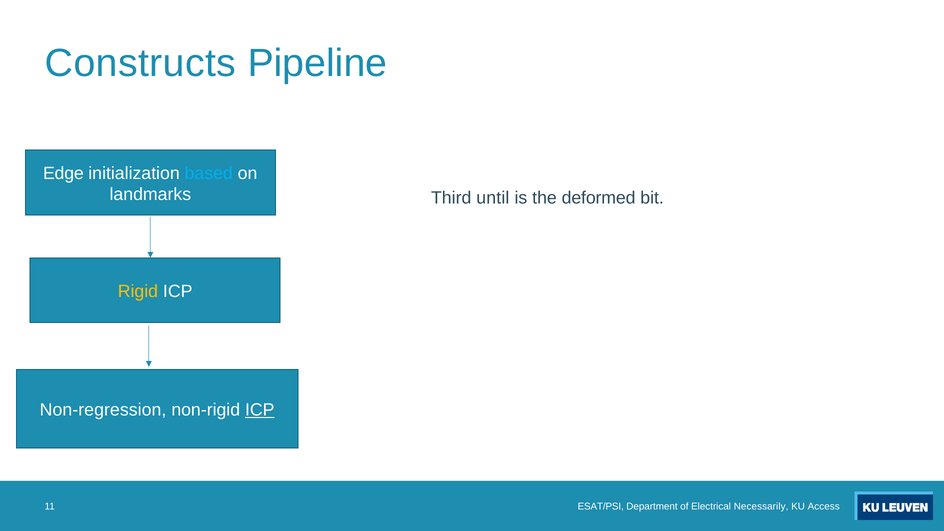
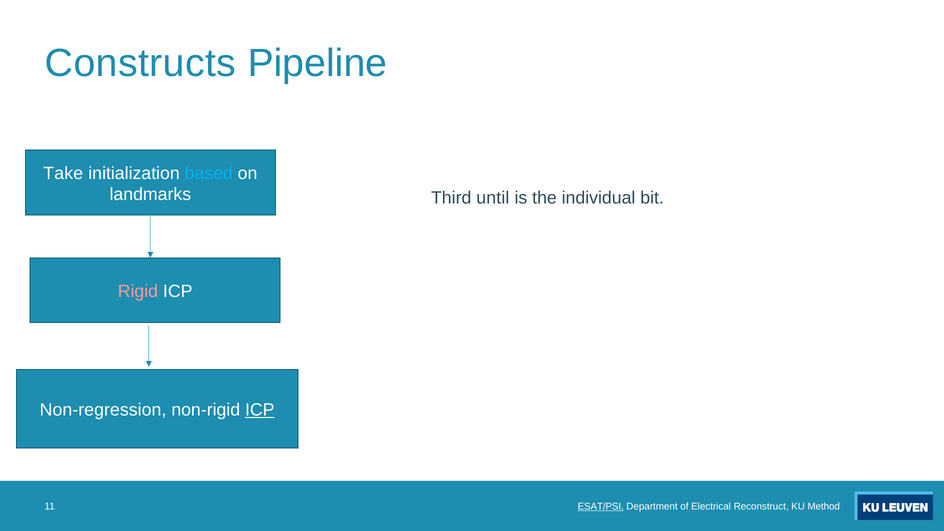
Edge: Edge -> Take (63, 173)
deformed: deformed -> individual (599, 198)
Rigid colour: yellow -> pink (138, 291)
ESAT/PSI underline: none -> present (601, 507)
Necessarily: Necessarily -> Reconstruct (761, 507)
Access: Access -> Method (824, 507)
